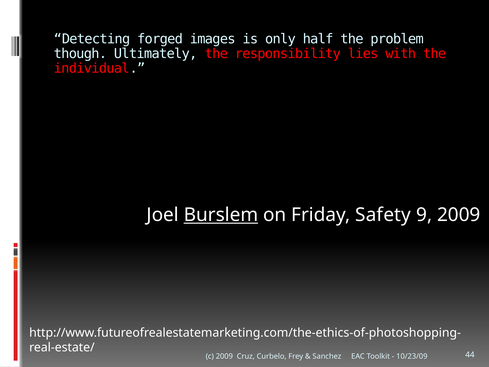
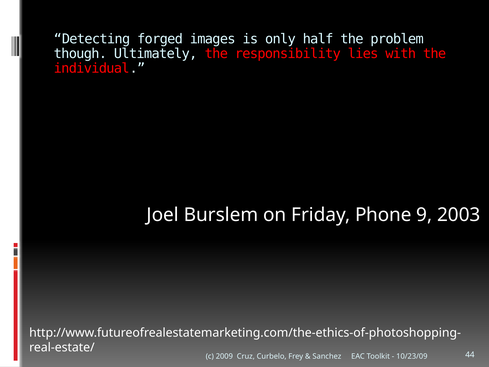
Burslem underline: present -> none (221, 215)
Safety: Safety -> Phone (383, 215)
9 2009: 2009 -> 2003 (459, 215)
